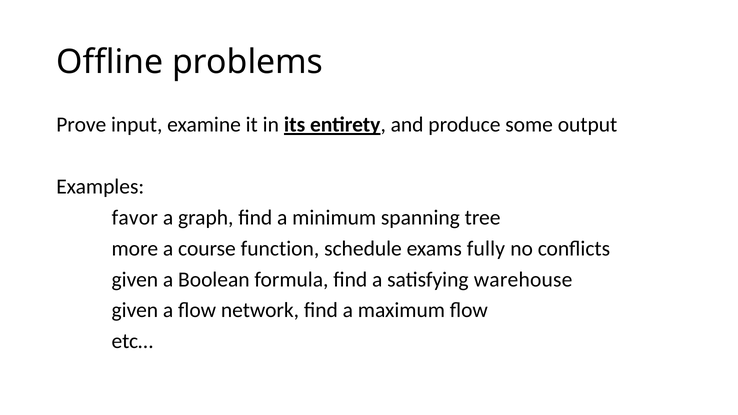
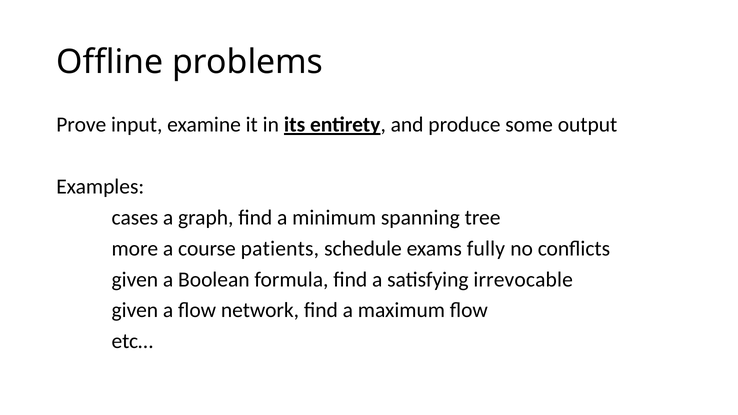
favor: favor -> cases (135, 218)
function: function -> patients (280, 249)
warehouse: warehouse -> irrevocable (523, 279)
